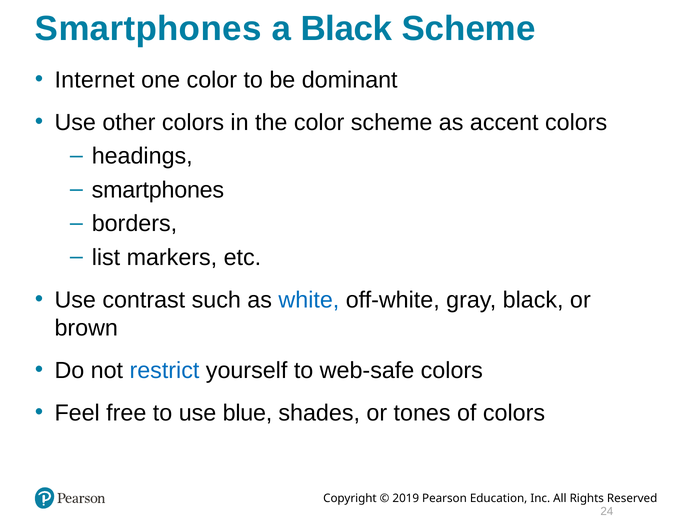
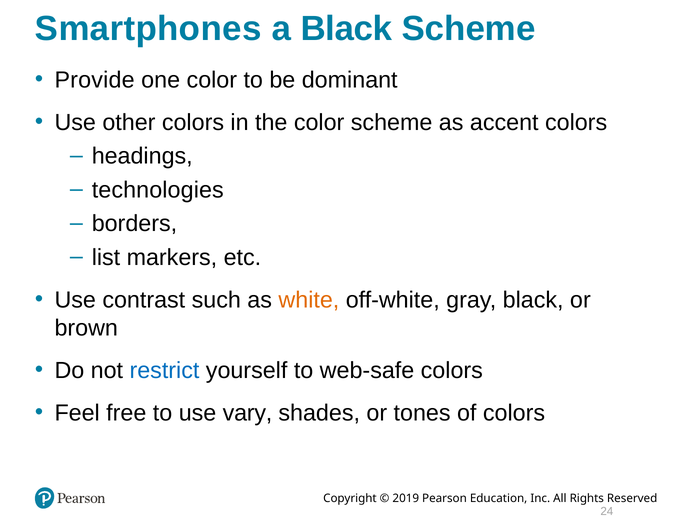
Internet: Internet -> Provide (95, 80)
smartphones: smartphones -> technologies (158, 190)
white colour: blue -> orange (309, 300)
blue: blue -> vary (247, 413)
